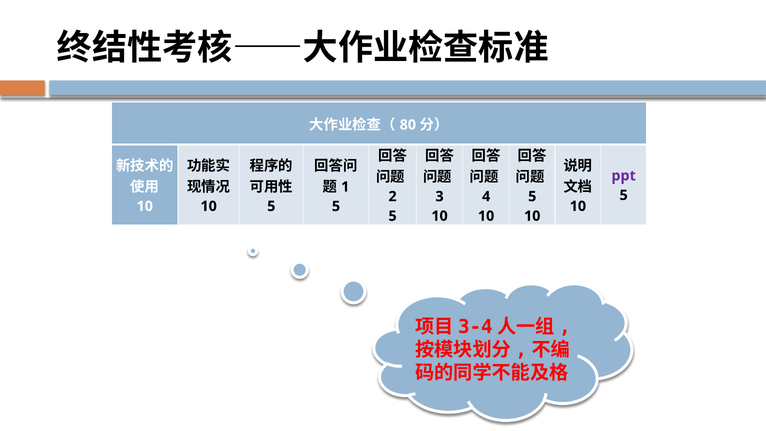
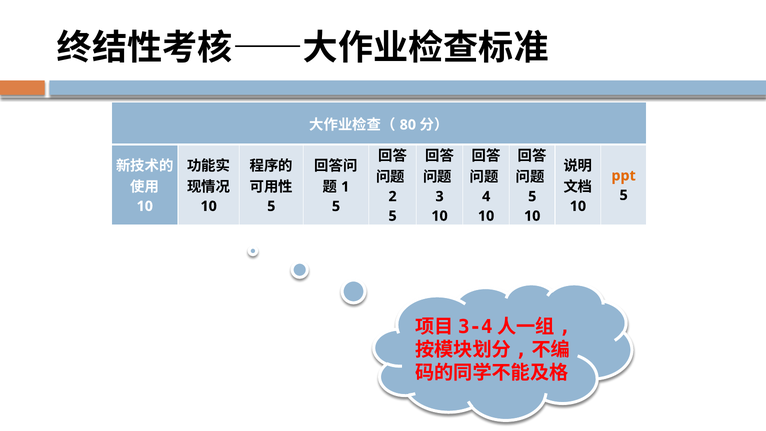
ppt colour: purple -> orange (624, 176)
